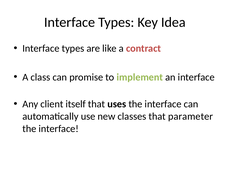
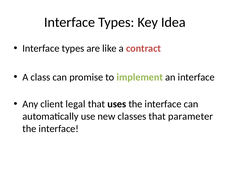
itself: itself -> legal (76, 104)
